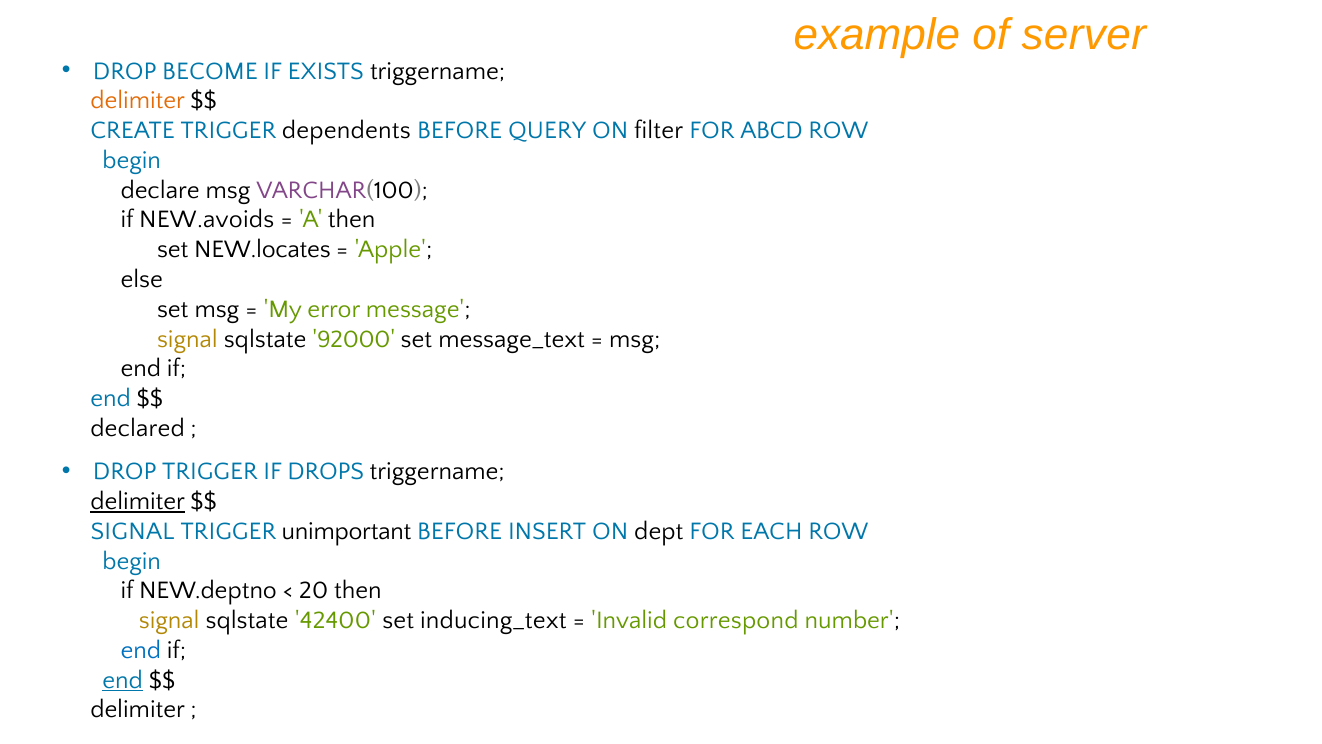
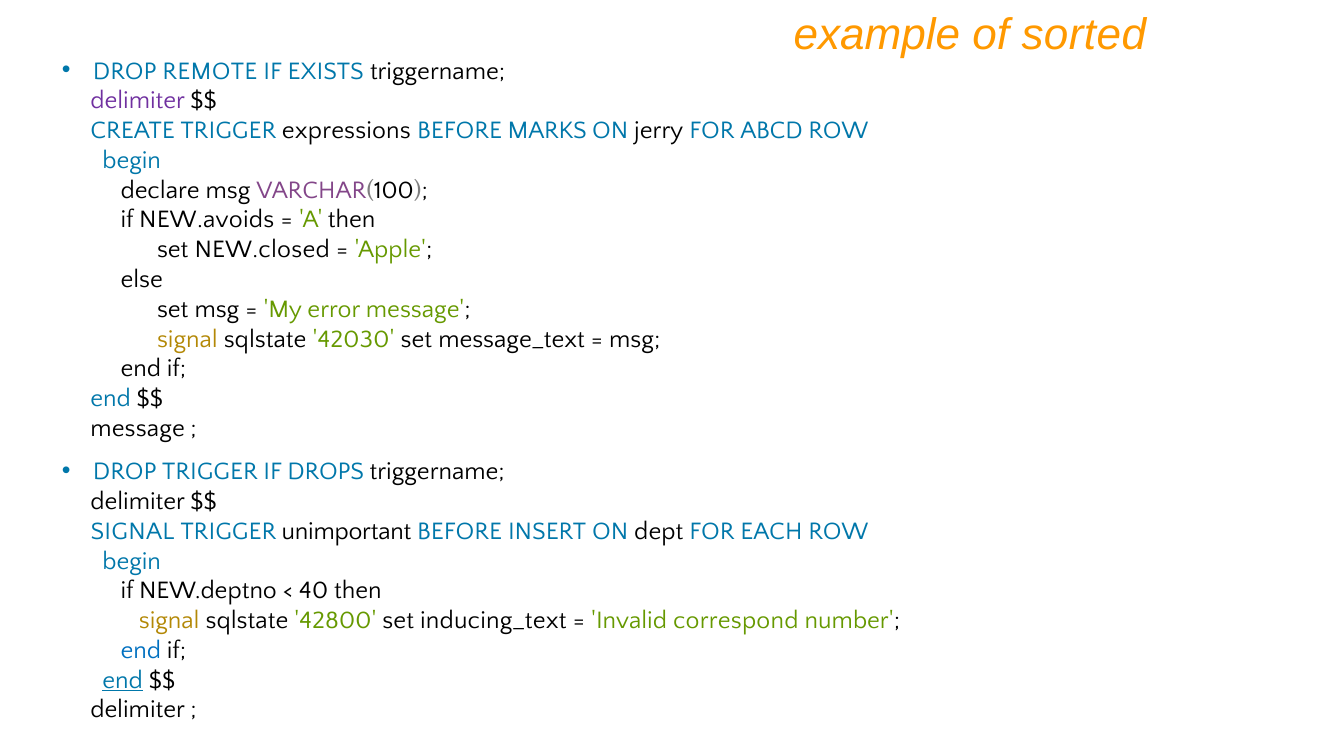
server: server -> sorted (1084, 34)
BECOME: BECOME -> REMOTE (210, 71)
delimiter colour: orange -> purple (138, 101)
dependents: dependents -> expressions (346, 130)
QUERY: QUERY -> MARKS (547, 130)
filter: filter -> jerry (659, 130)
NEW.locates: NEW.locates -> NEW.closed (262, 249)
92000: 92000 -> 42030 (354, 339)
declared: declared -> message (138, 428)
delimiter underline: present -> none (138, 501)
20: 20 -> 40 (314, 590)
42400: 42400 -> 42800 (335, 620)
